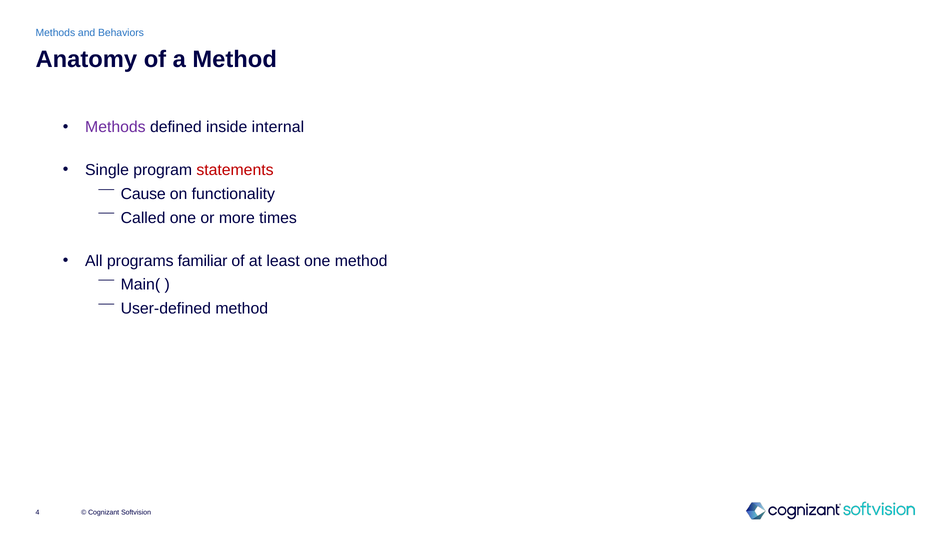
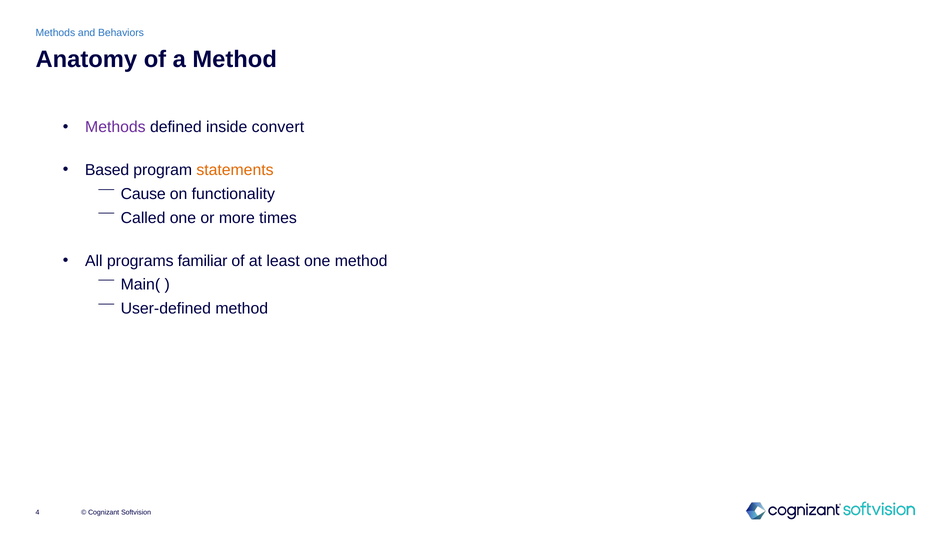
internal: internal -> convert (278, 127)
Single: Single -> Based (107, 170)
statements colour: red -> orange (235, 170)
